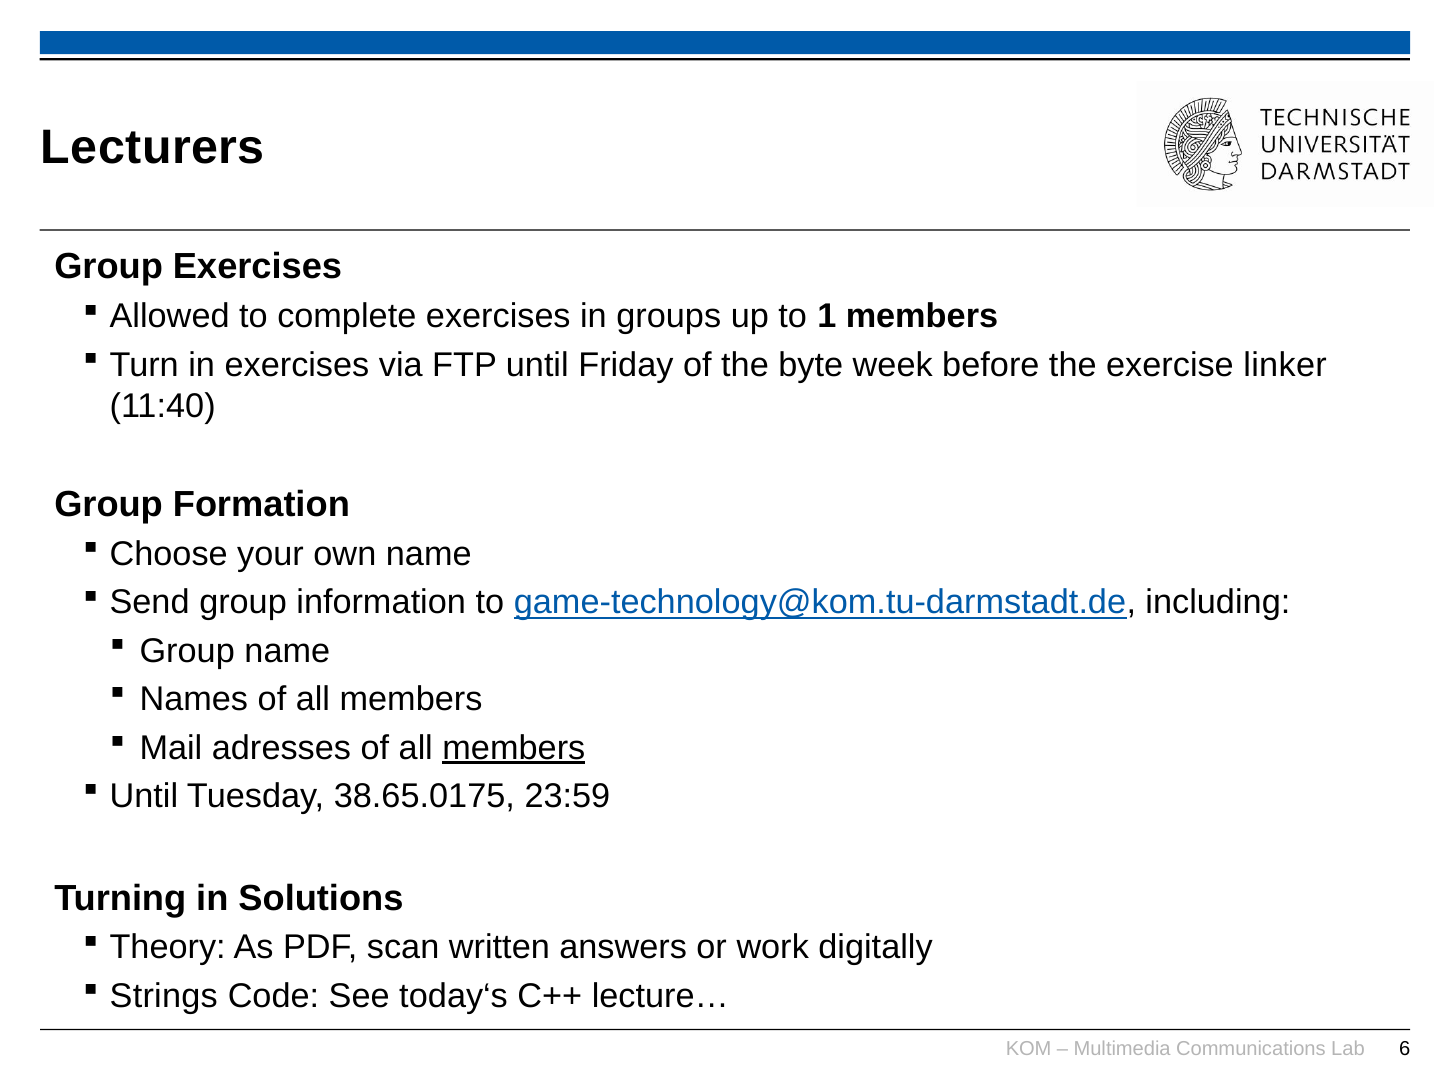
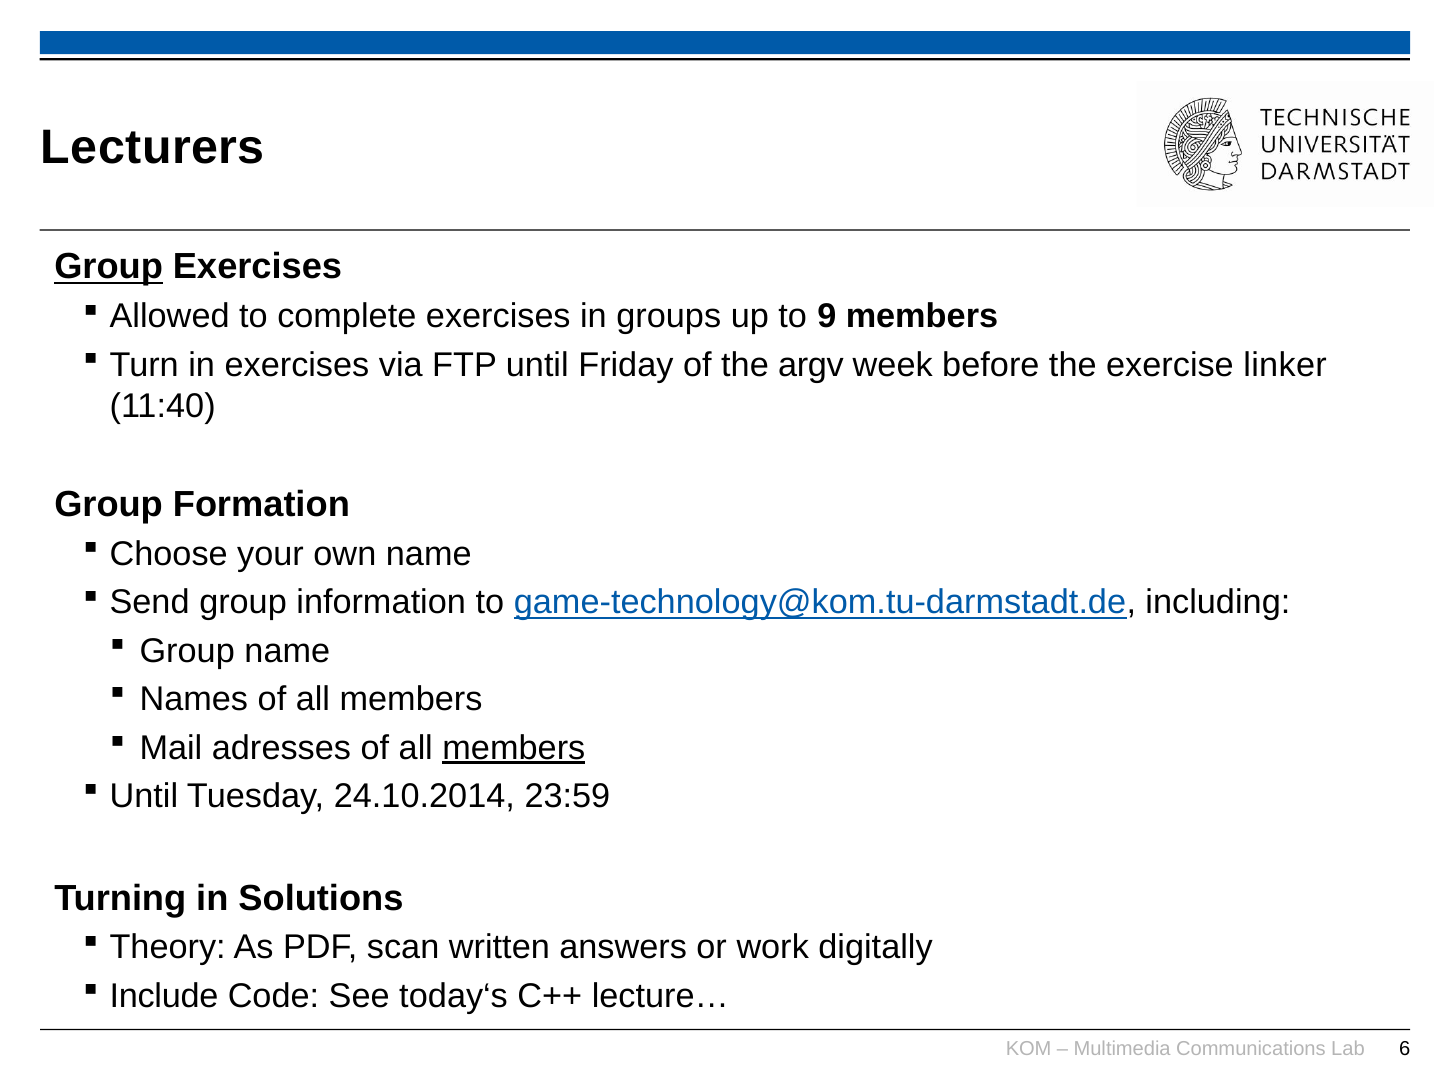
Group underline: none -> present (109, 267)
1: 1 -> 9 (827, 316)
byte: byte -> argv (811, 365)
38.65.0175: 38.65.0175 -> 24.10.2014 (424, 796)
Strings: Strings -> Include (164, 996)
